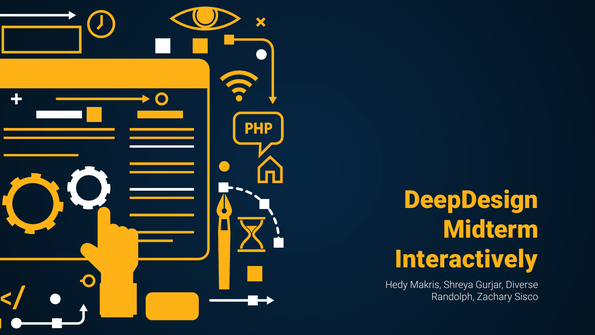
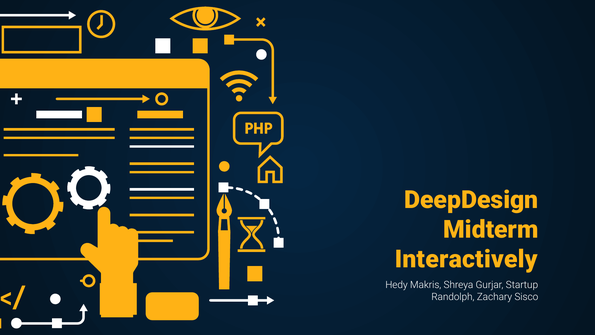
Diverse: Diverse -> Startup (522, 285)
